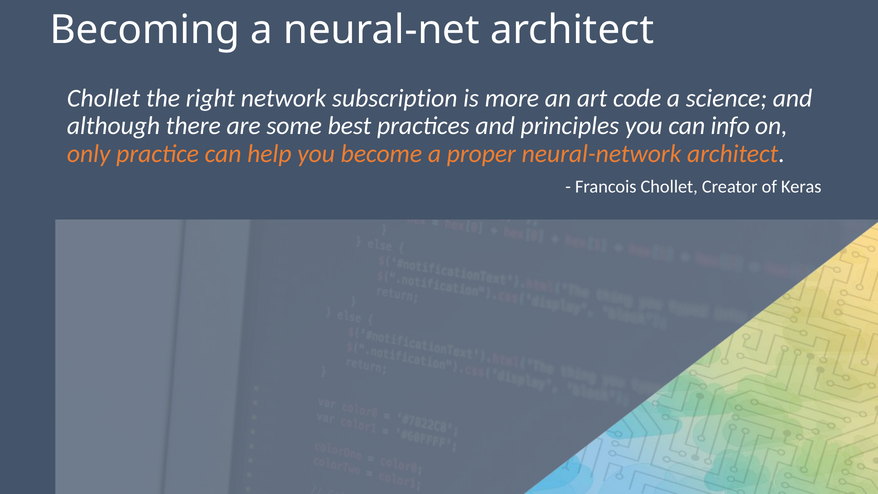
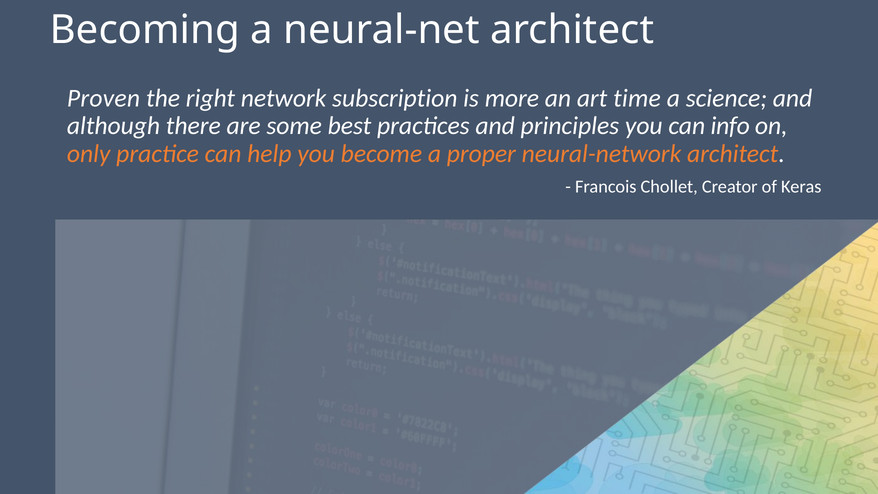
Chollet: Chollet -> Proven (104, 98)
code: code -> time (637, 98)
